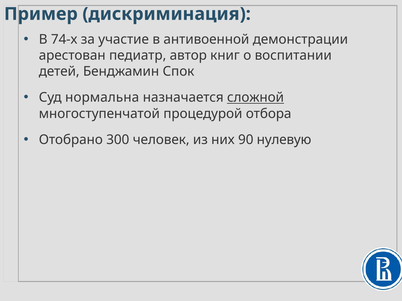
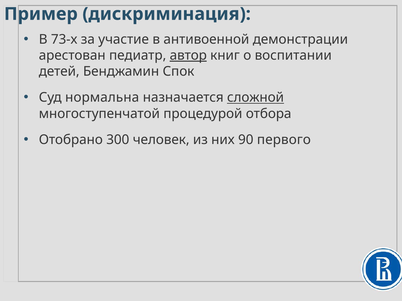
74-х: 74-х -> 73-х (64, 39)
автор underline: none -> present (188, 56)
нулевую: нулевую -> первого (284, 140)
